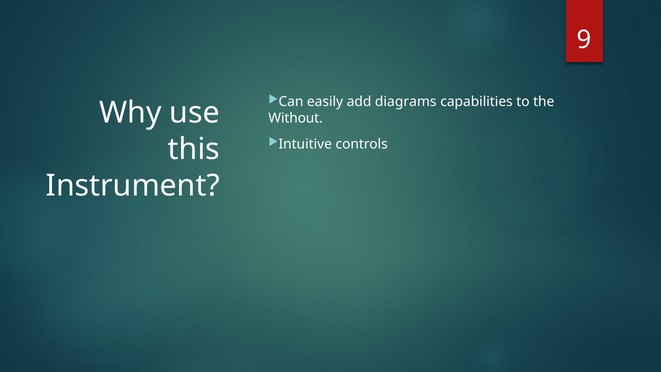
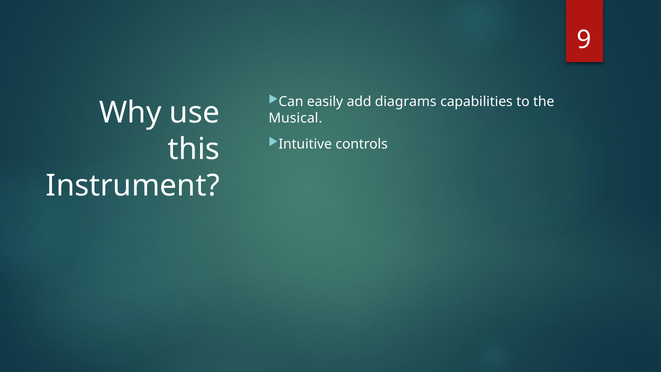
Without: Without -> Musical (295, 118)
